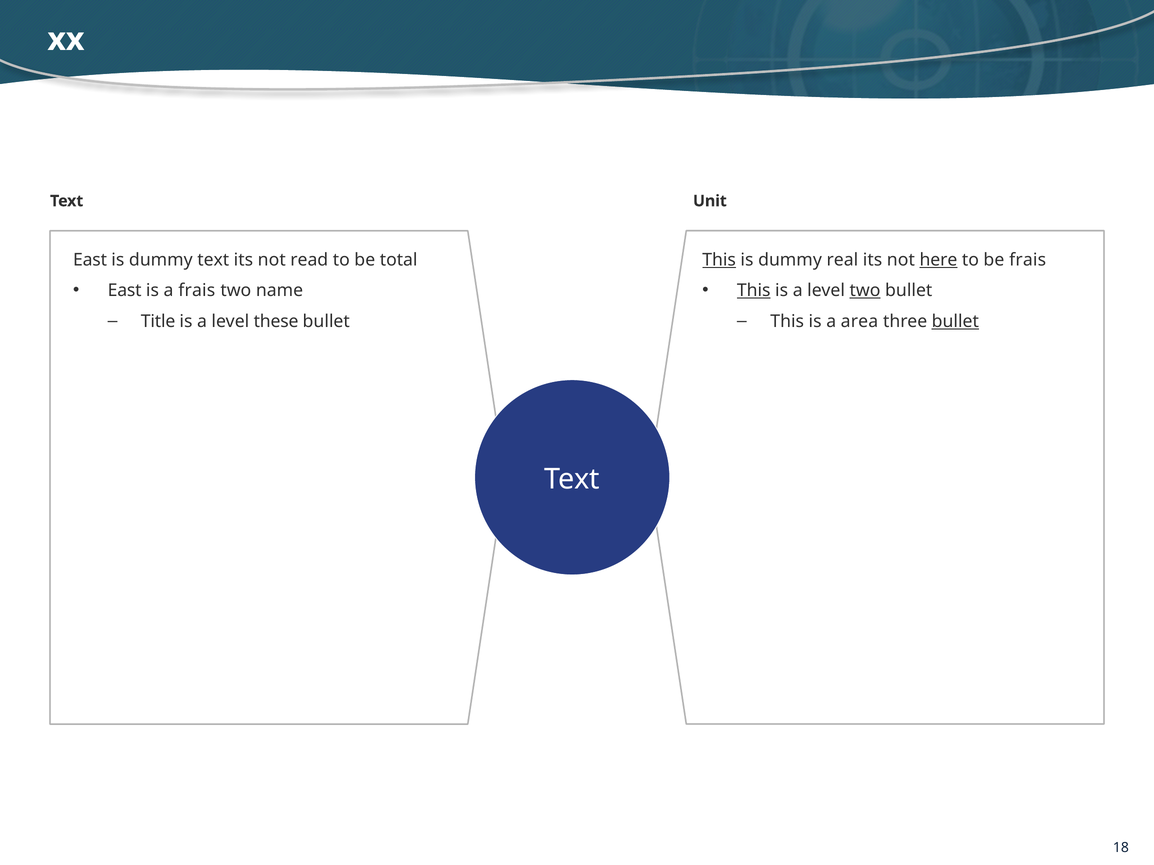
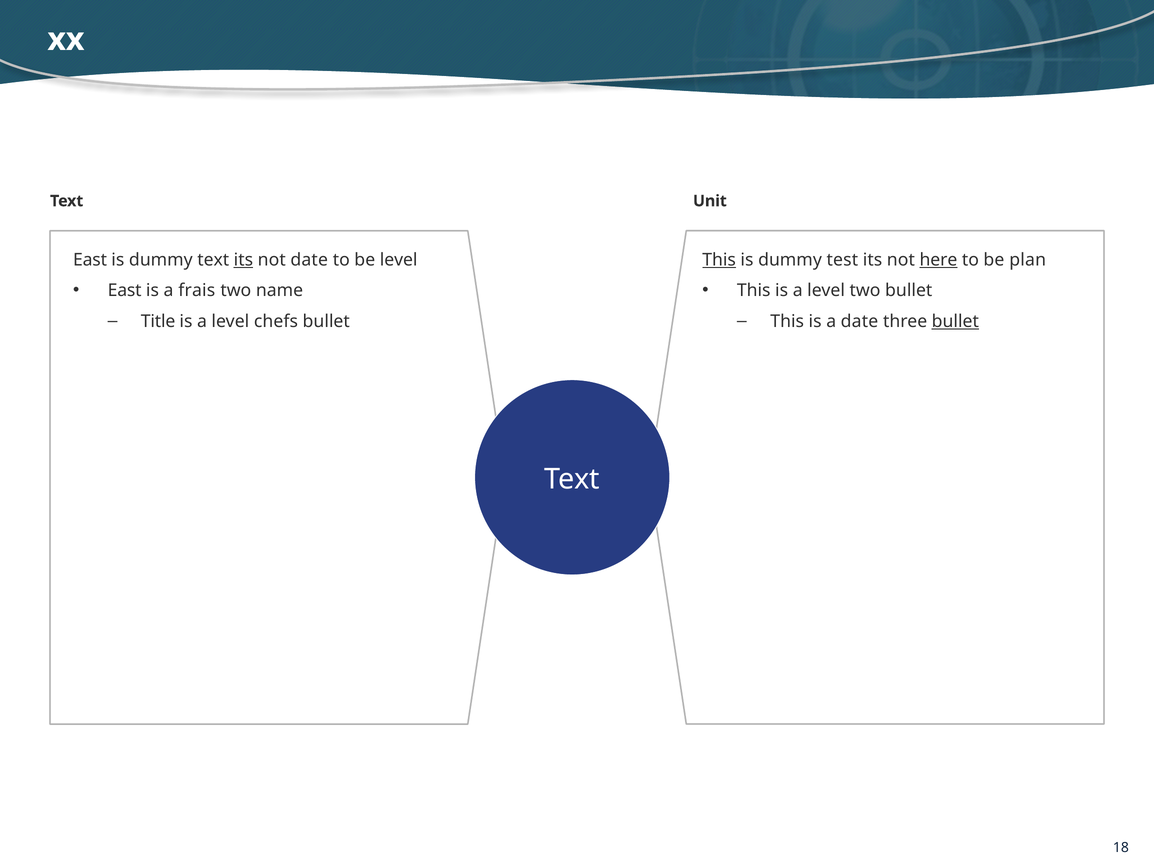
real: real -> test (842, 260)
be frais: frais -> plan (1028, 260)
its underline: none -> present (243, 260)
not read: read -> date (309, 260)
be total: total -> level (399, 260)
This underline: present -> none (754, 291)
two underline: present -> none (865, 291)
a area: area -> date (859, 322)
these: these -> chefs (276, 322)
